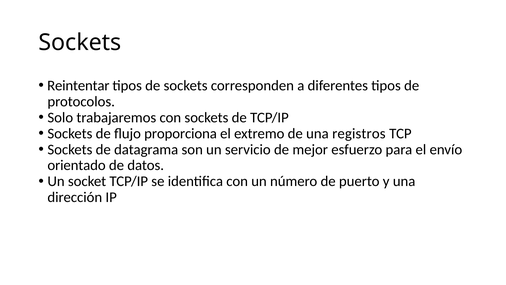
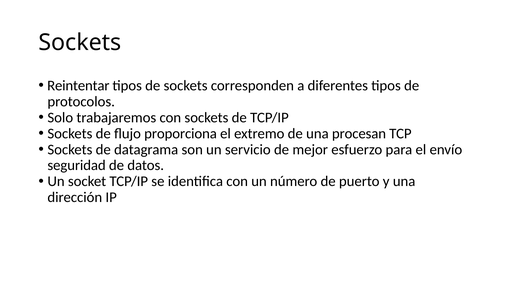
registros: registros -> procesan (359, 133)
orientado: orientado -> seguridad (77, 165)
